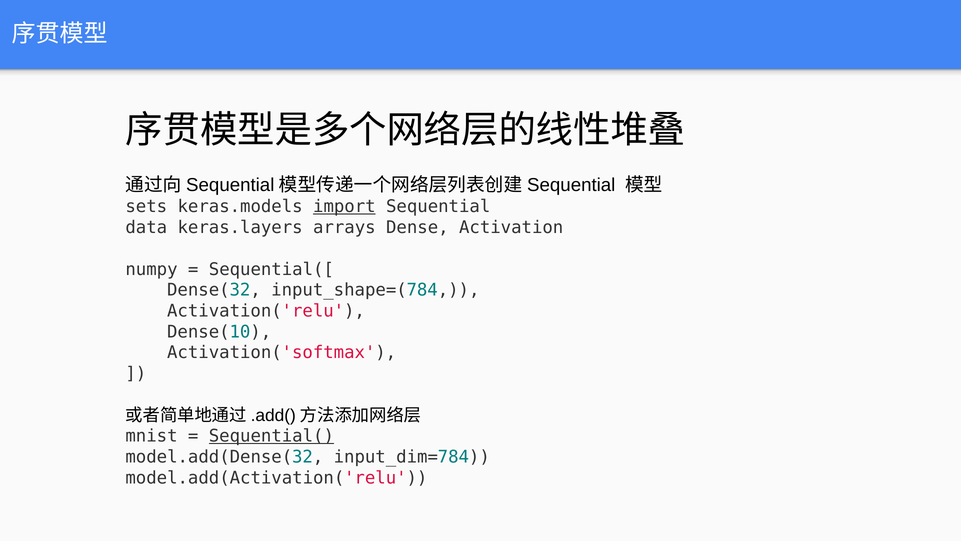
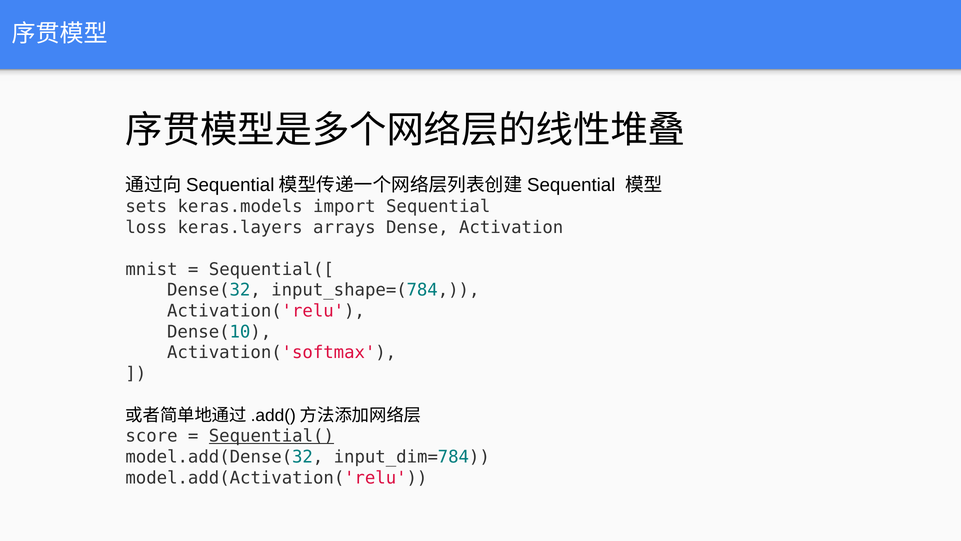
import underline: present -> none (344, 207)
data: data -> loss (146, 227)
numpy: numpy -> mnist (152, 269)
mnist: mnist -> score (152, 436)
